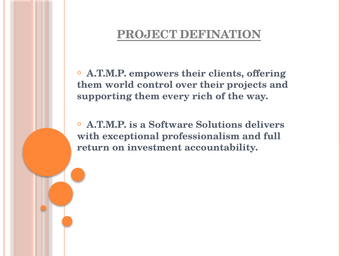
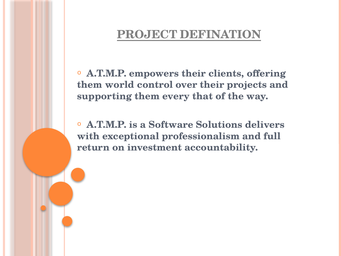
rich: rich -> that (203, 96)
